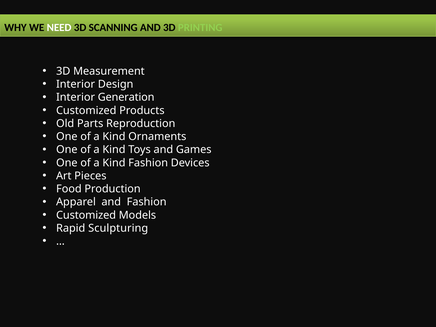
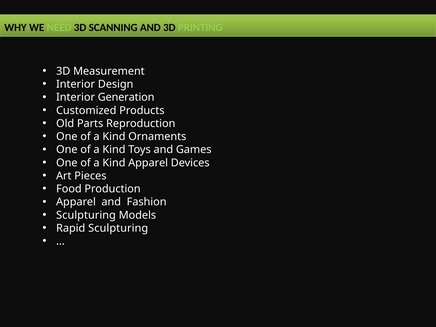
NEED colour: white -> light green (59, 27)
Kind Fashion: Fashion -> Apparel (148, 163)
Customized: Customized -> Sculpturing (86, 215)
